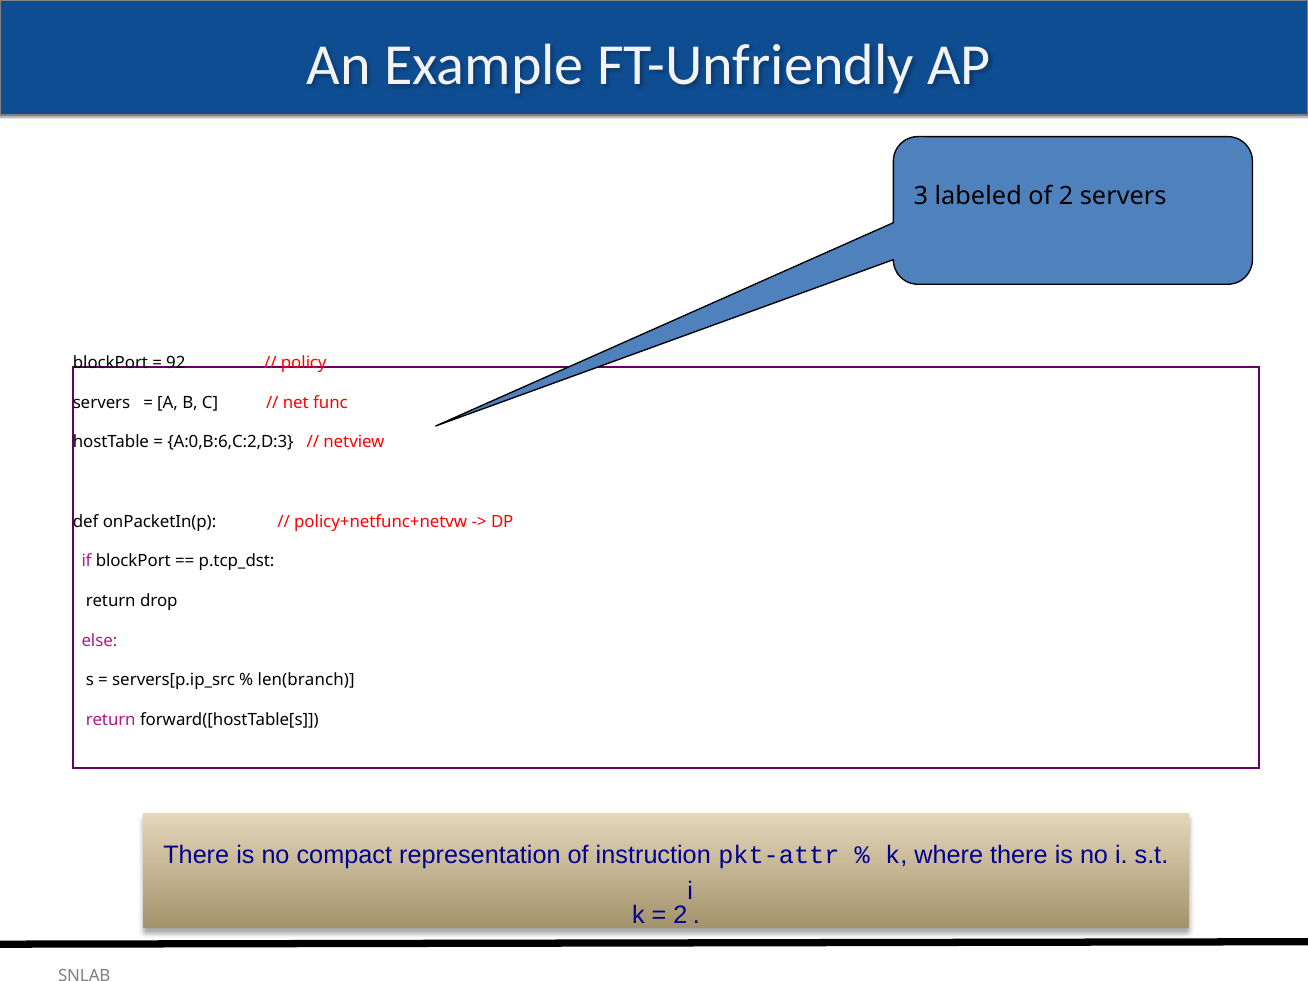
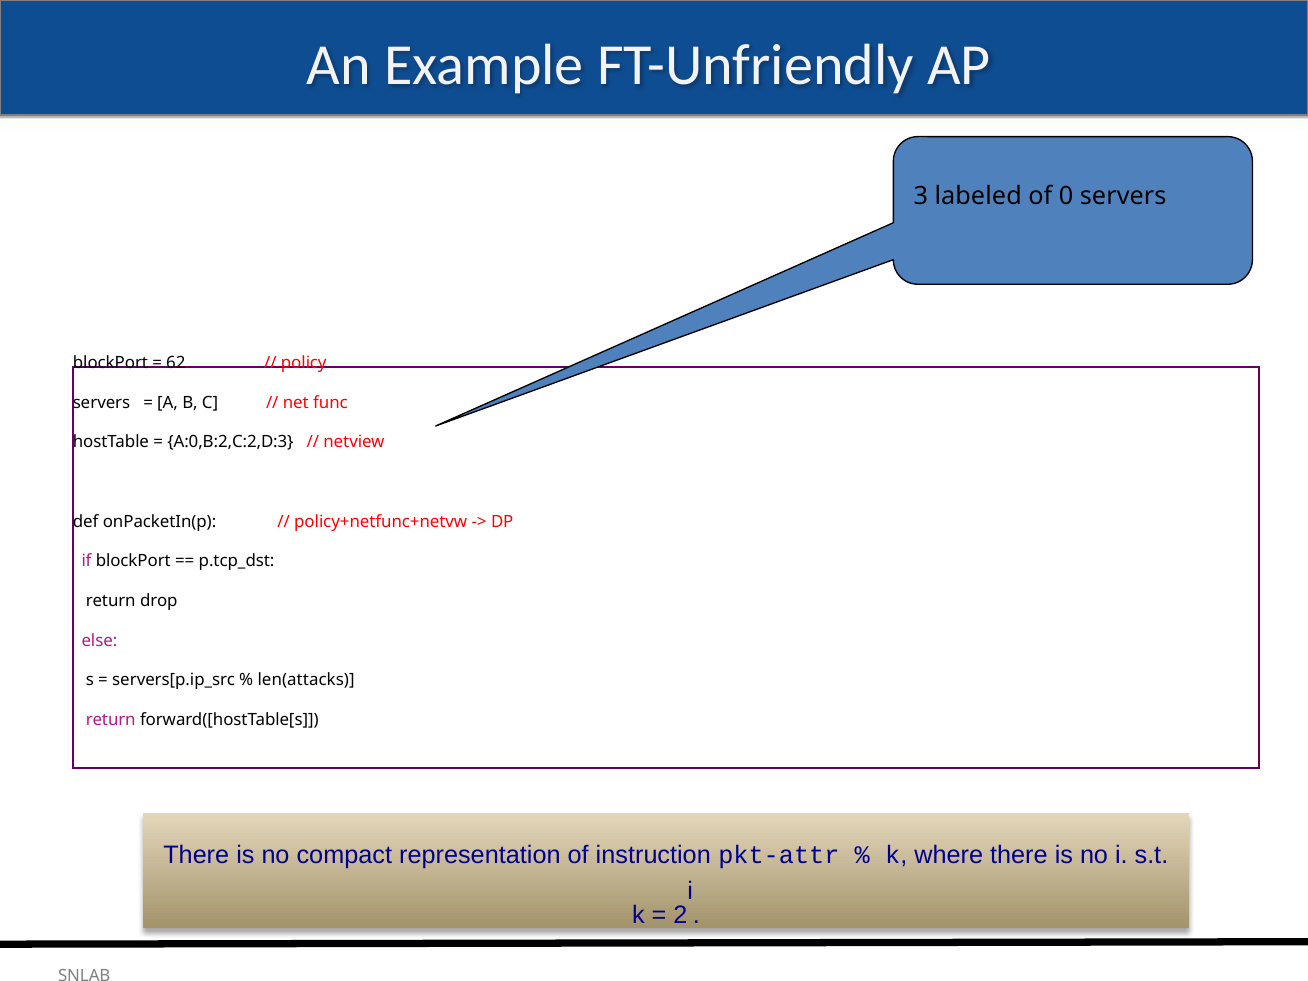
of 2: 2 -> 0 (1066, 197)
92: 92 -> 62 (176, 363)
A:0,B:6,C:2,D:3: A:0,B:6,C:2,D:3 -> A:0,B:2,C:2,D:3 (230, 442)
len(branch: len(branch -> len(attacks (306, 680)
